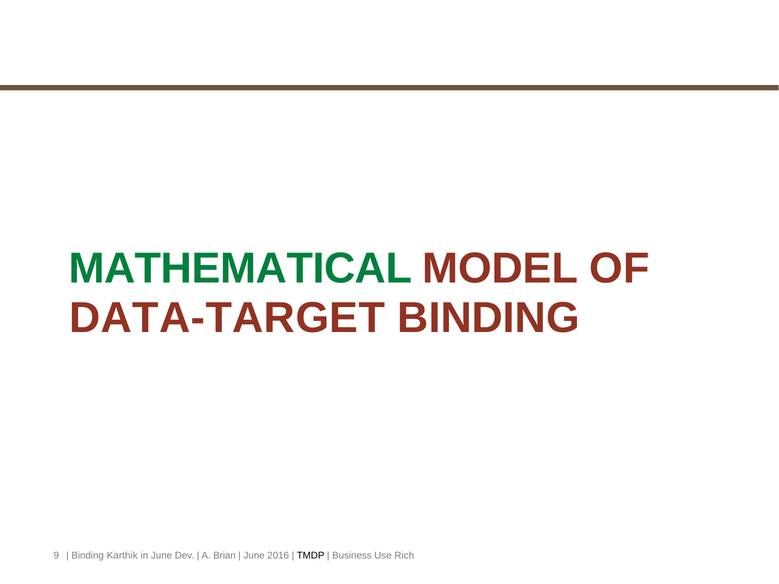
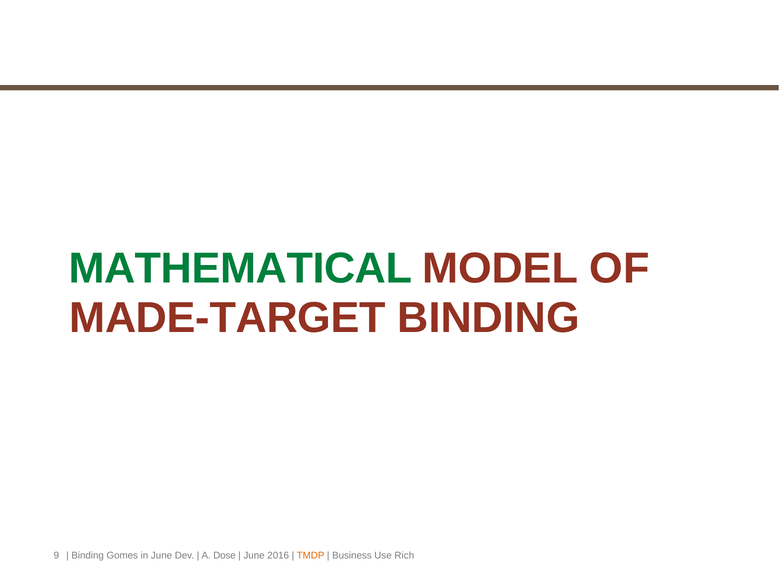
DATA-TARGET: DATA-TARGET -> MADE-TARGET (228, 318)
Karthik: Karthik -> Gomes (122, 556)
Brian: Brian -> Dose (225, 556)
TMDP colour: black -> orange (311, 556)
